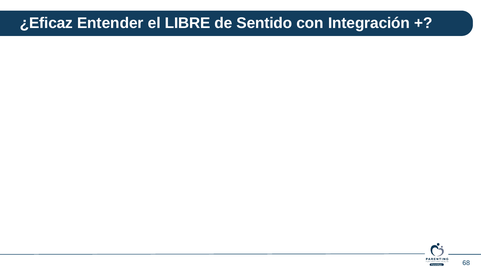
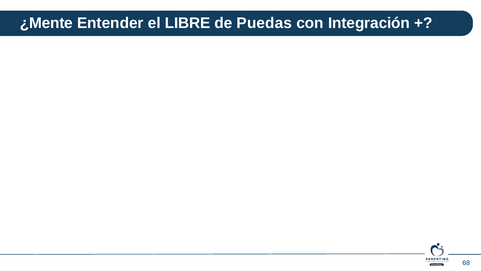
¿Eficaz: ¿Eficaz -> ¿Mente (46, 23)
Sentido: Sentido -> Puedas (264, 23)
